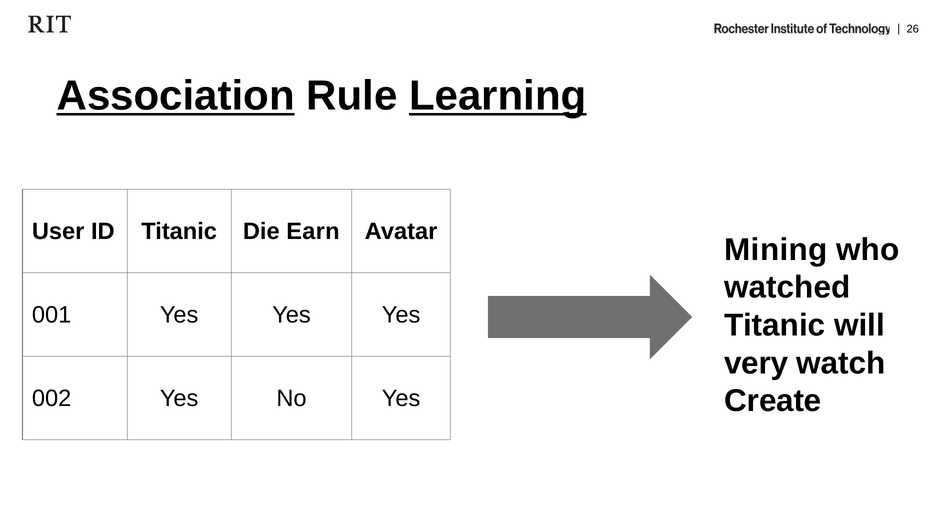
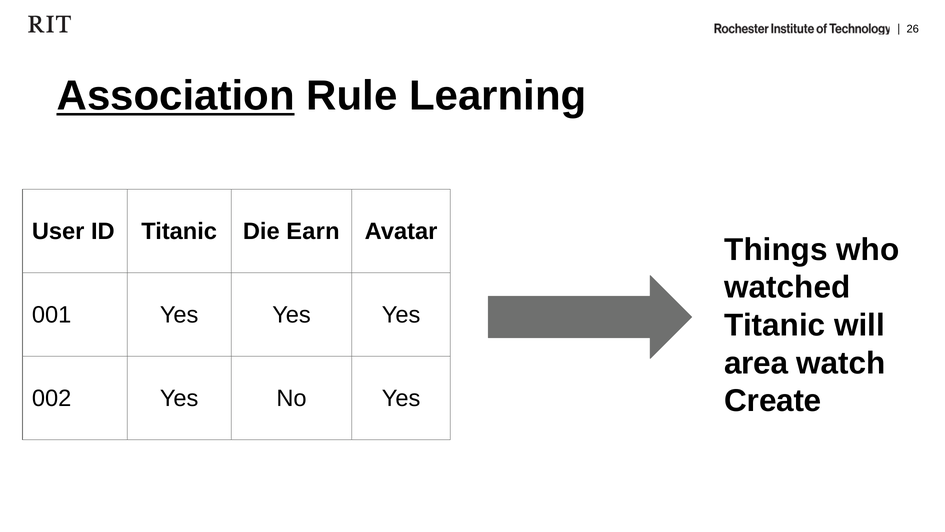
Learning underline: present -> none (498, 96)
Mining: Mining -> Things (776, 249)
very: very -> area (756, 363)
